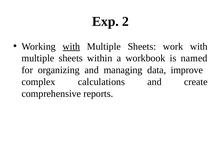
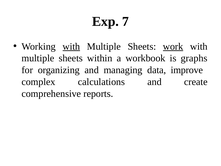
2: 2 -> 7 (125, 21)
work underline: none -> present (173, 46)
named: named -> graphs (194, 58)
